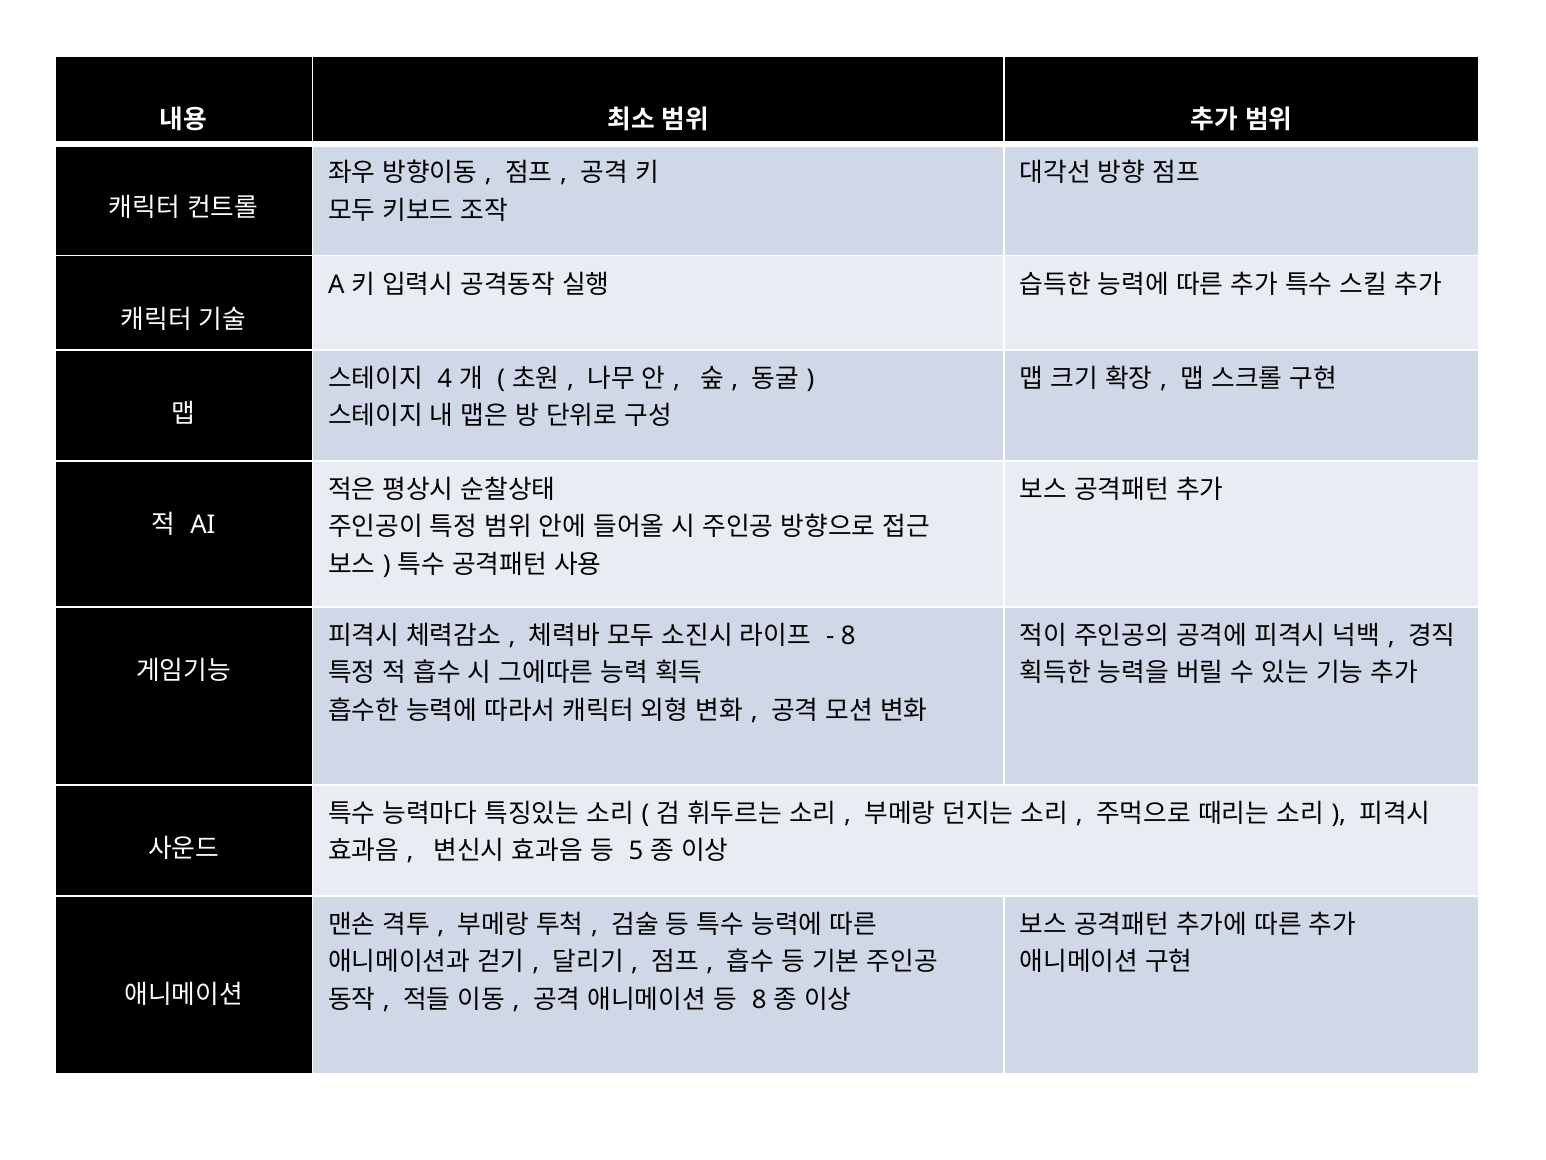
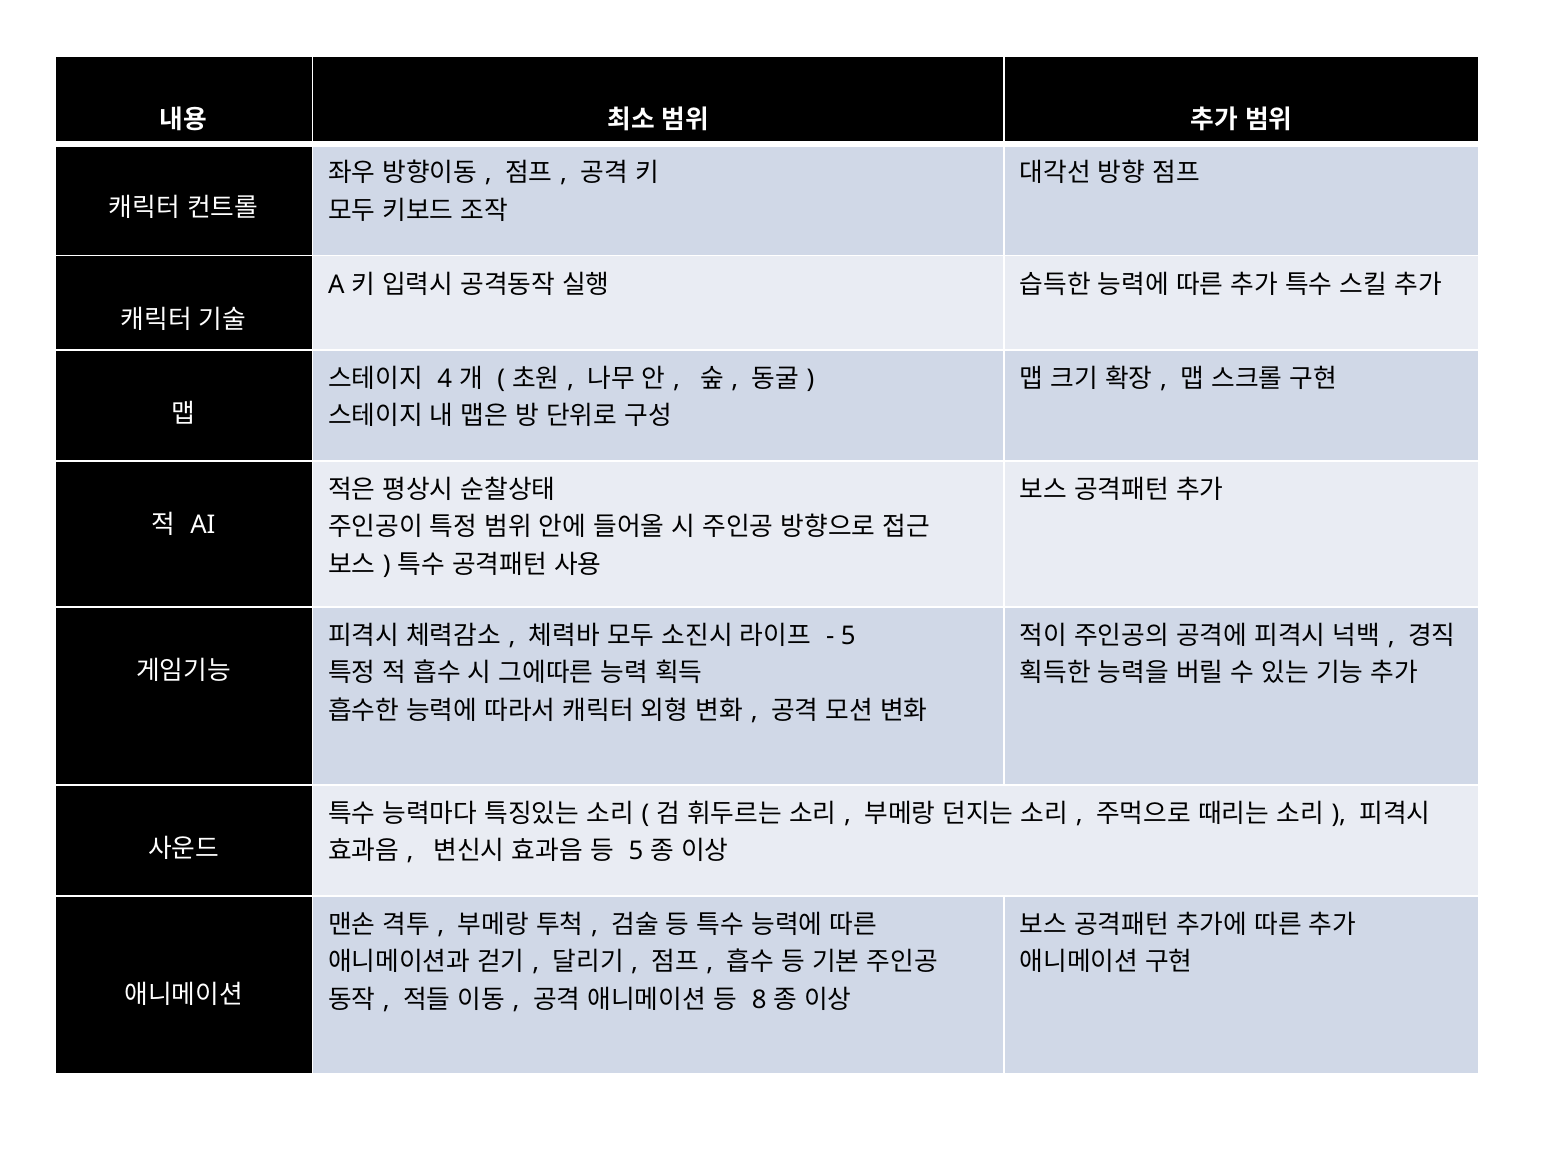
8: 8 -> 5 (848, 635)
